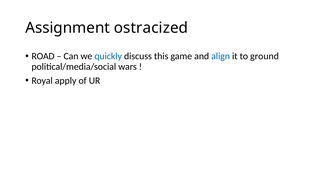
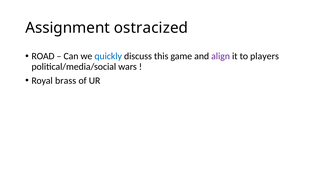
align colour: blue -> purple (221, 56)
ground: ground -> players (265, 56)
apply: apply -> brass (66, 81)
